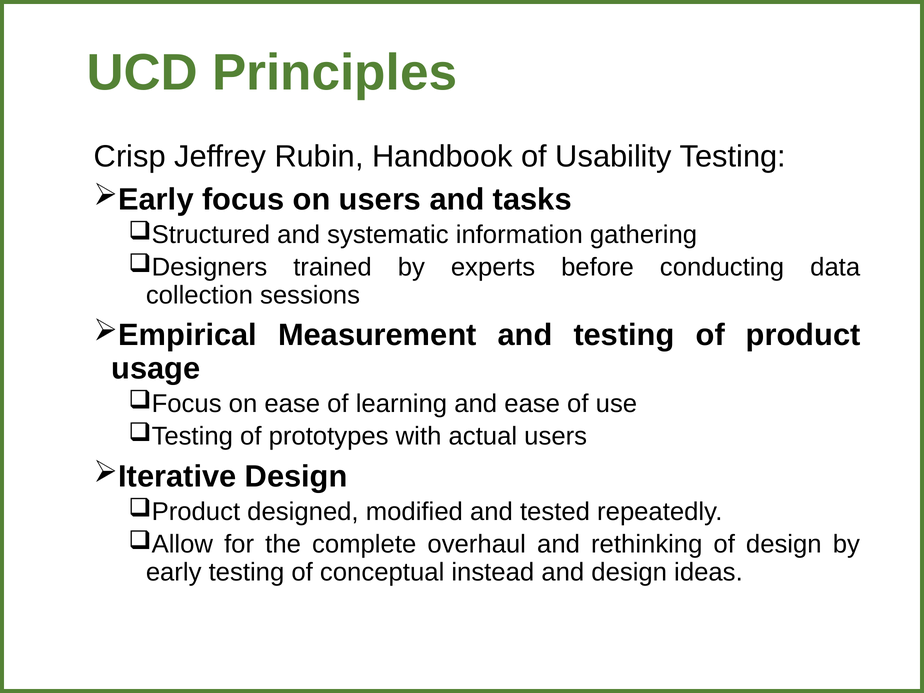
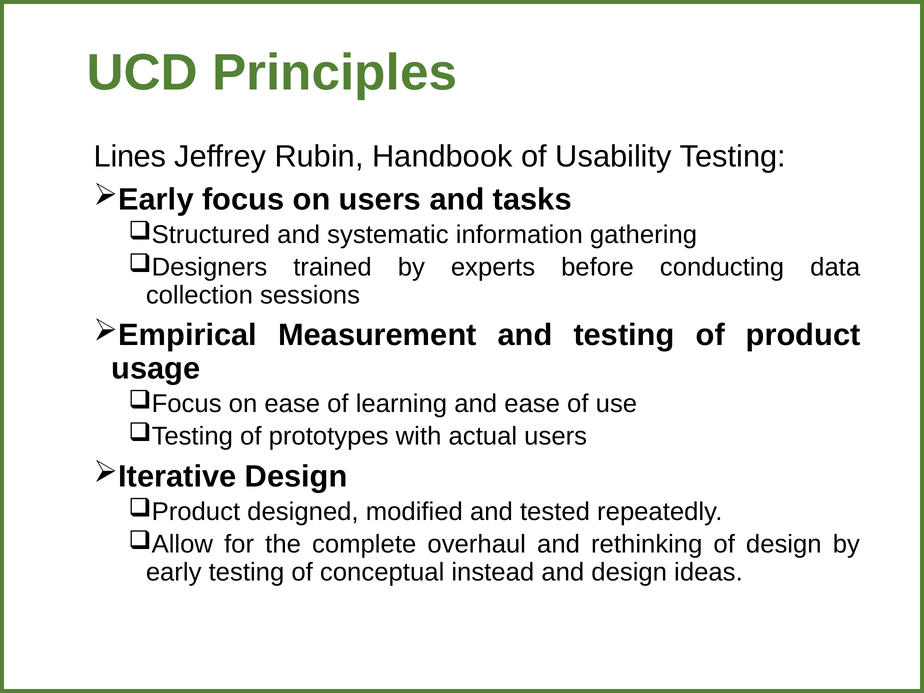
Crisp: Crisp -> Lines (130, 157)
